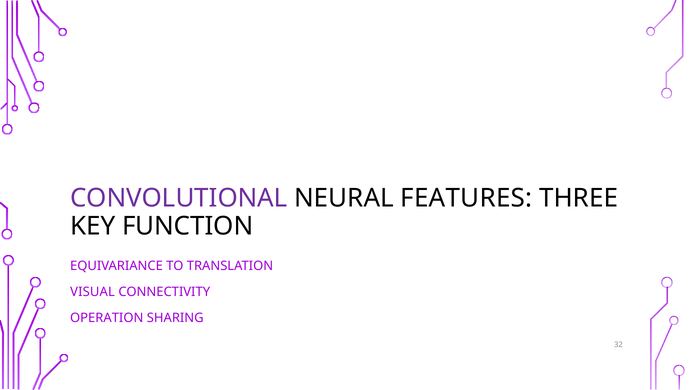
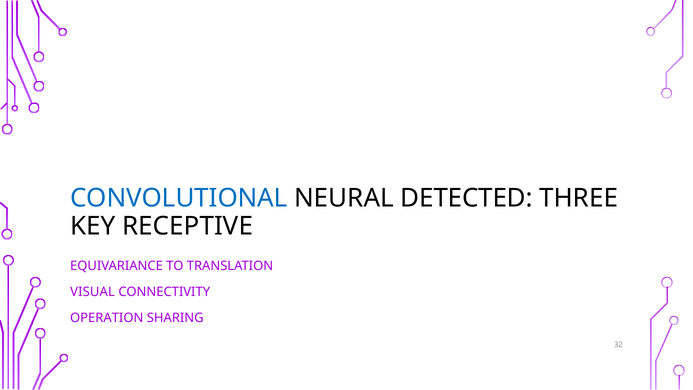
CONVOLUTIONAL colour: purple -> blue (179, 198)
FEATURES: FEATURES -> DETECTED (467, 198)
FUNCTION: FUNCTION -> RECEPTIVE (188, 226)
